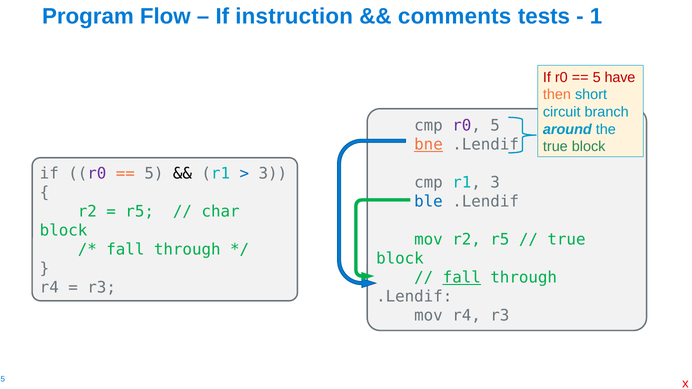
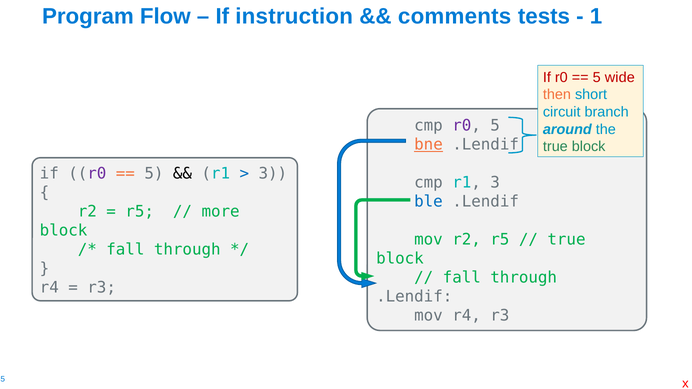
have: have -> wide (620, 77)
char: char -> more (221, 211)
fall underline: present -> none (462, 278)
